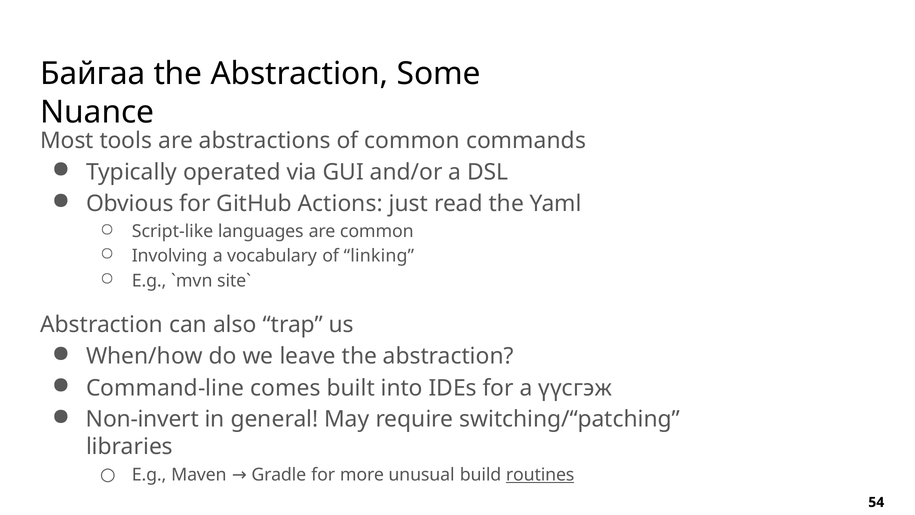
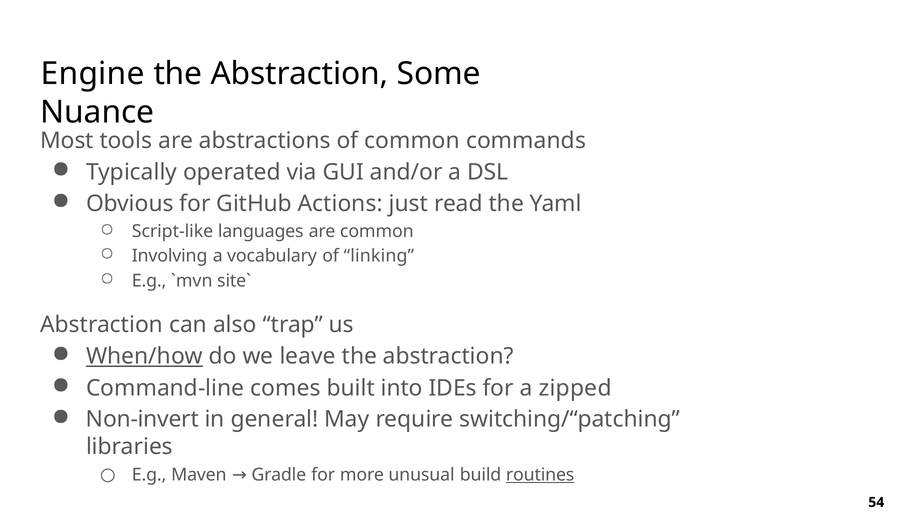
Байгаа: Байгаа -> Engine (93, 74)
When/how underline: none -> present (144, 357)
үүсгэж: үүсгэж -> zipped (575, 388)
